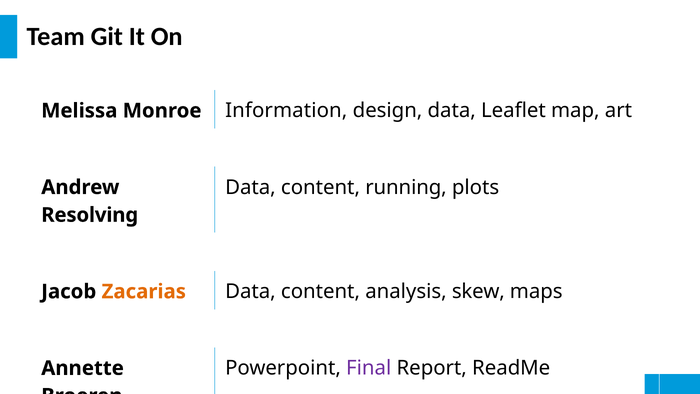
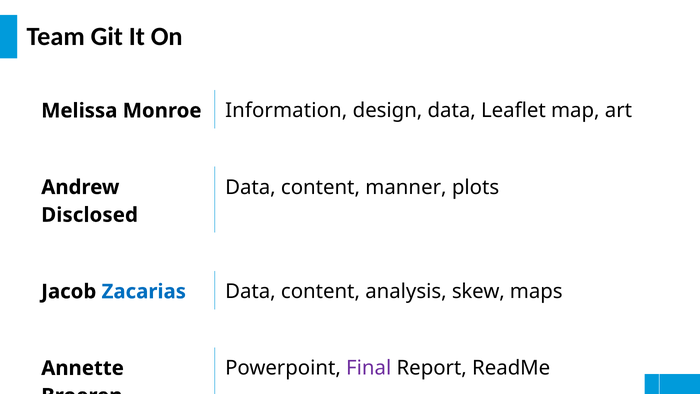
running: running -> manner (406, 187)
Resolving: Resolving -> Disclosed (90, 215)
Zacarias colour: orange -> blue (144, 291)
